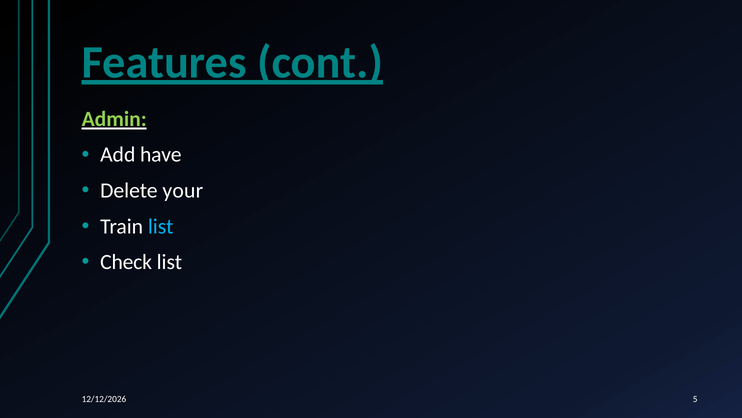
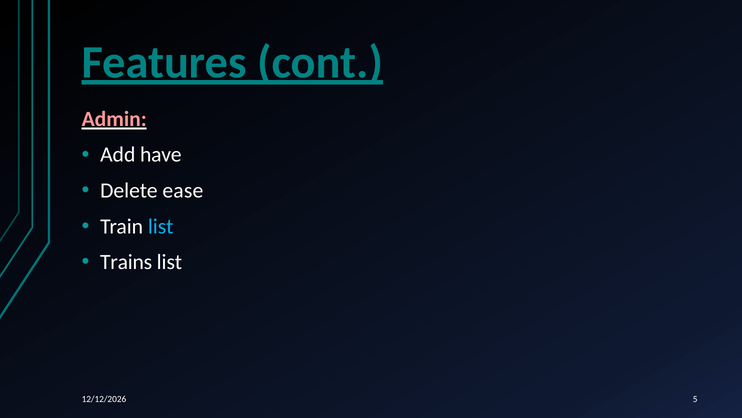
Admin colour: light green -> pink (114, 119)
your: your -> ease (183, 190)
Check: Check -> Trains (126, 262)
